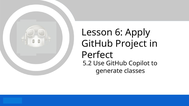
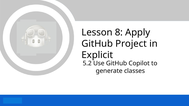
6: 6 -> 8 (119, 32)
Perfect: Perfect -> Explicit (97, 55)
